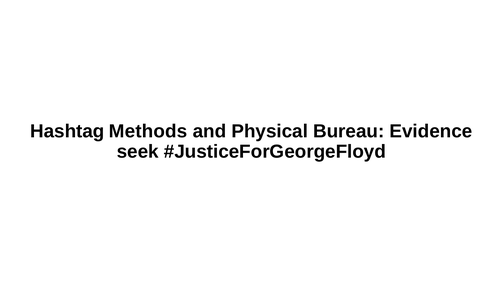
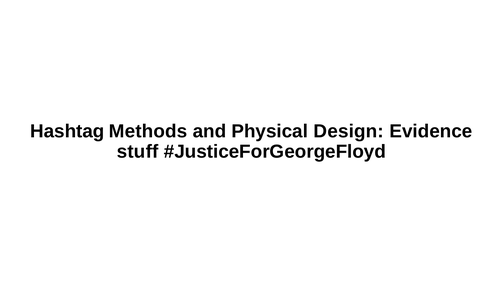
Bureau: Bureau -> Design (349, 131)
seek: seek -> stuff (138, 152)
